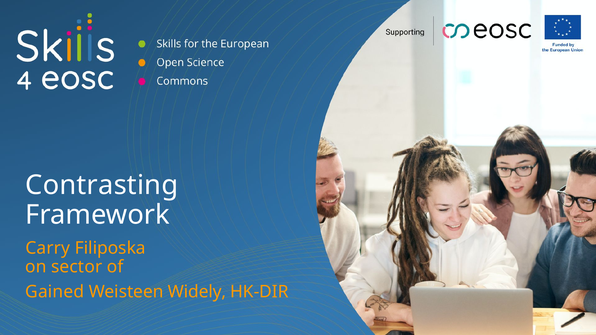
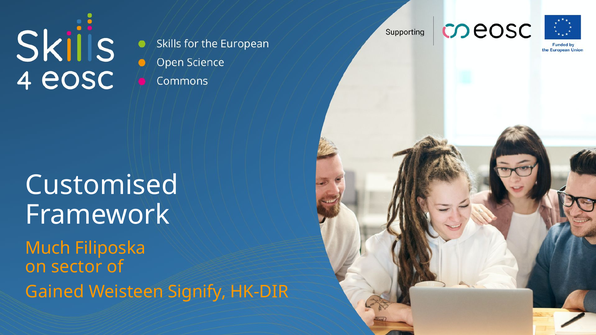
Contrasting: Contrasting -> Customised (102, 185)
Carry: Carry -> Much (48, 248)
Widely: Widely -> Signify (197, 292)
